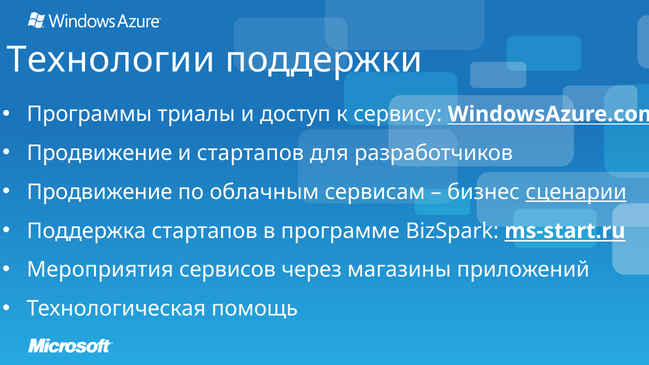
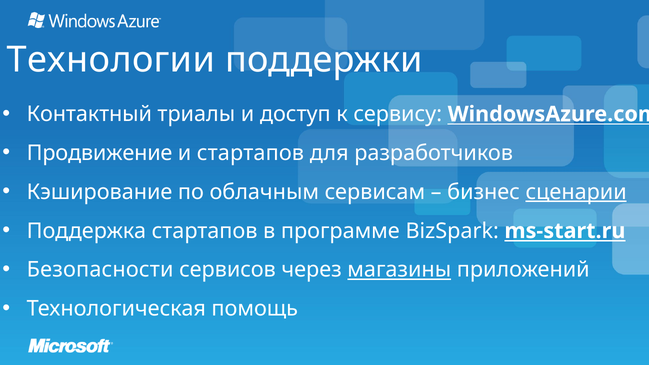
Программы: Программы -> Контактный (89, 114)
Продвижение: Продвижение -> Кэширование (100, 192)
Мероприятия: Мероприятия -> Безопасности (100, 270)
магазины underline: none -> present (399, 270)
